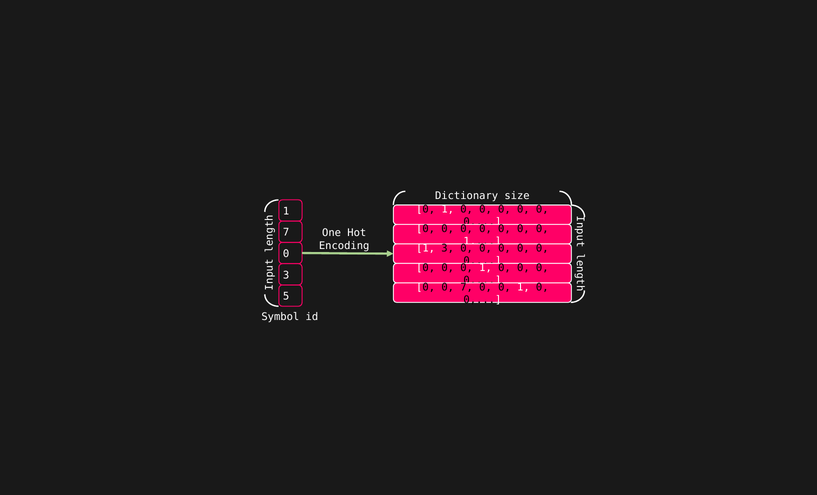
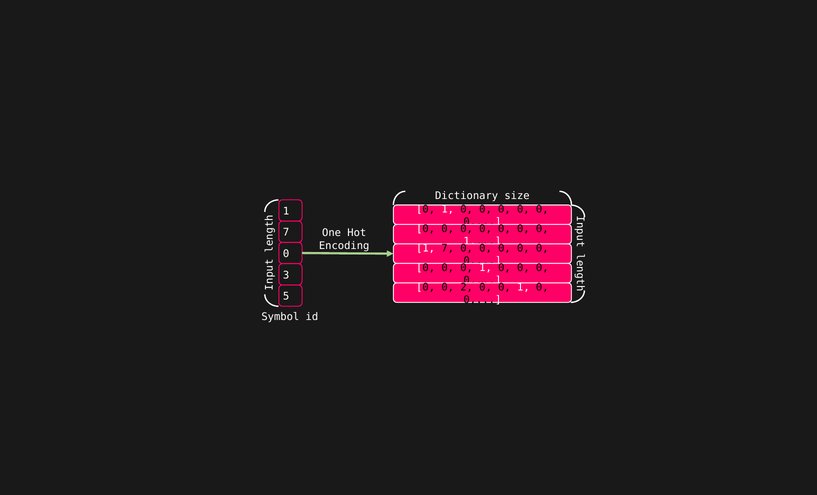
1 3: 3 -> 7 (448, 248)
0 7: 7 -> 2 (467, 287)
